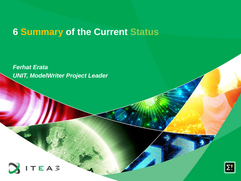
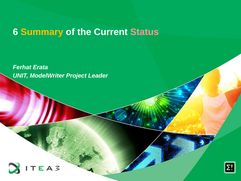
Status colour: light green -> pink (145, 32)
